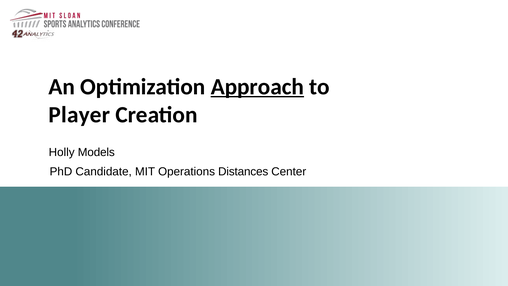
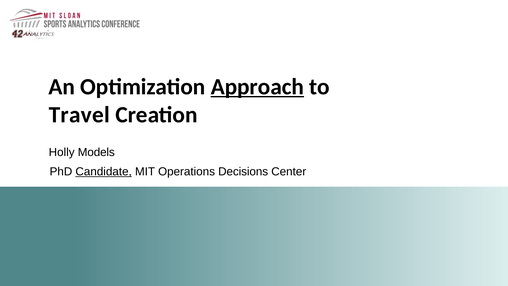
Player: Player -> Travel (79, 115)
Candidate underline: none -> present (104, 172)
Distances: Distances -> Decisions (243, 172)
